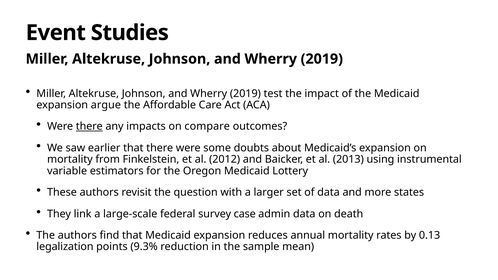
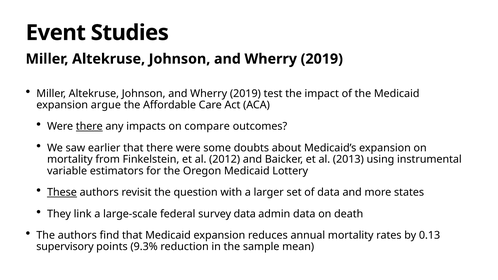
These underline: none -> present (62, 192)
survey case: case -> data (245, 214)
legalization: legalization -> supervisory (65, 247)
